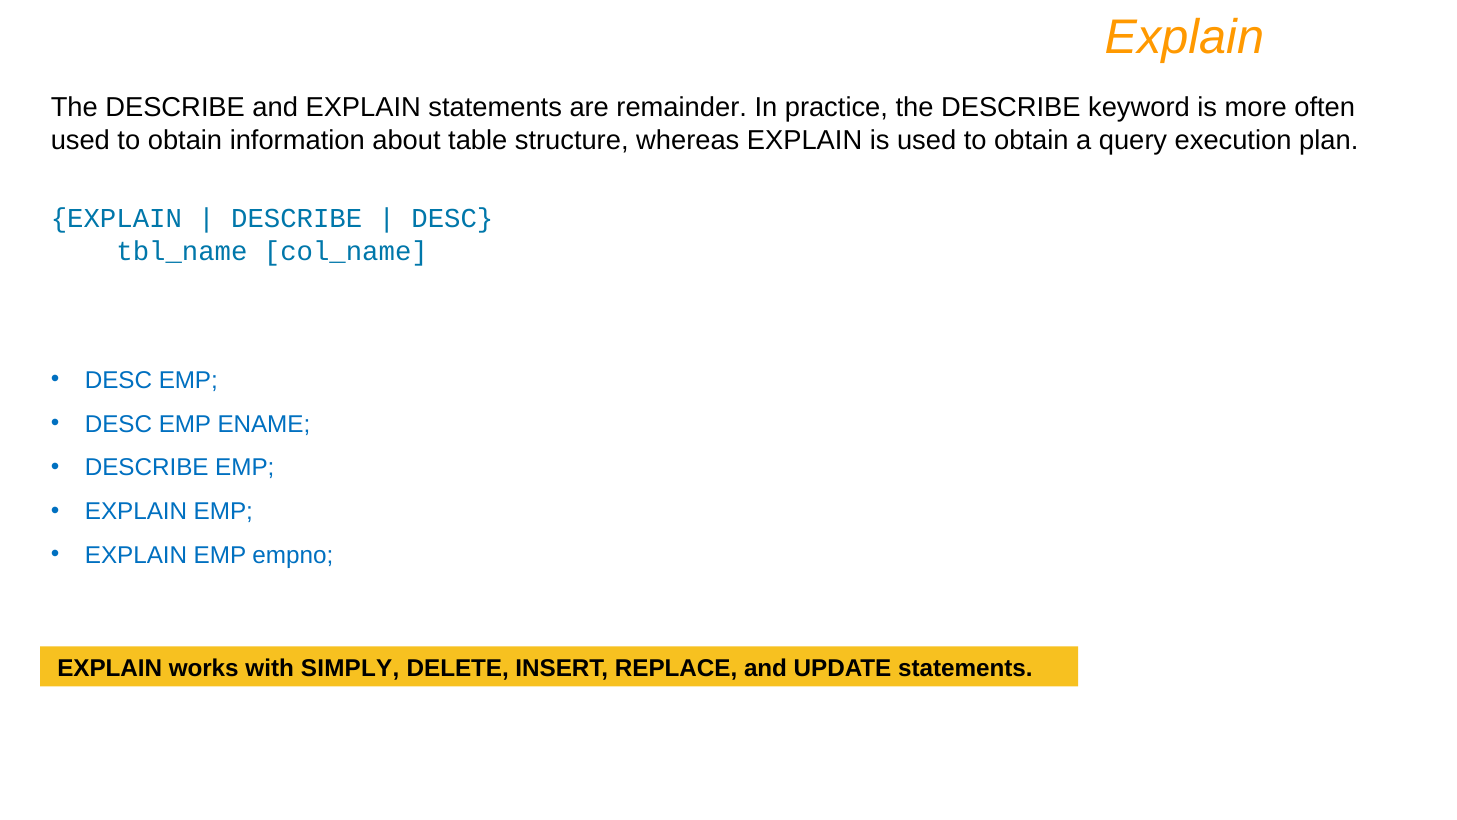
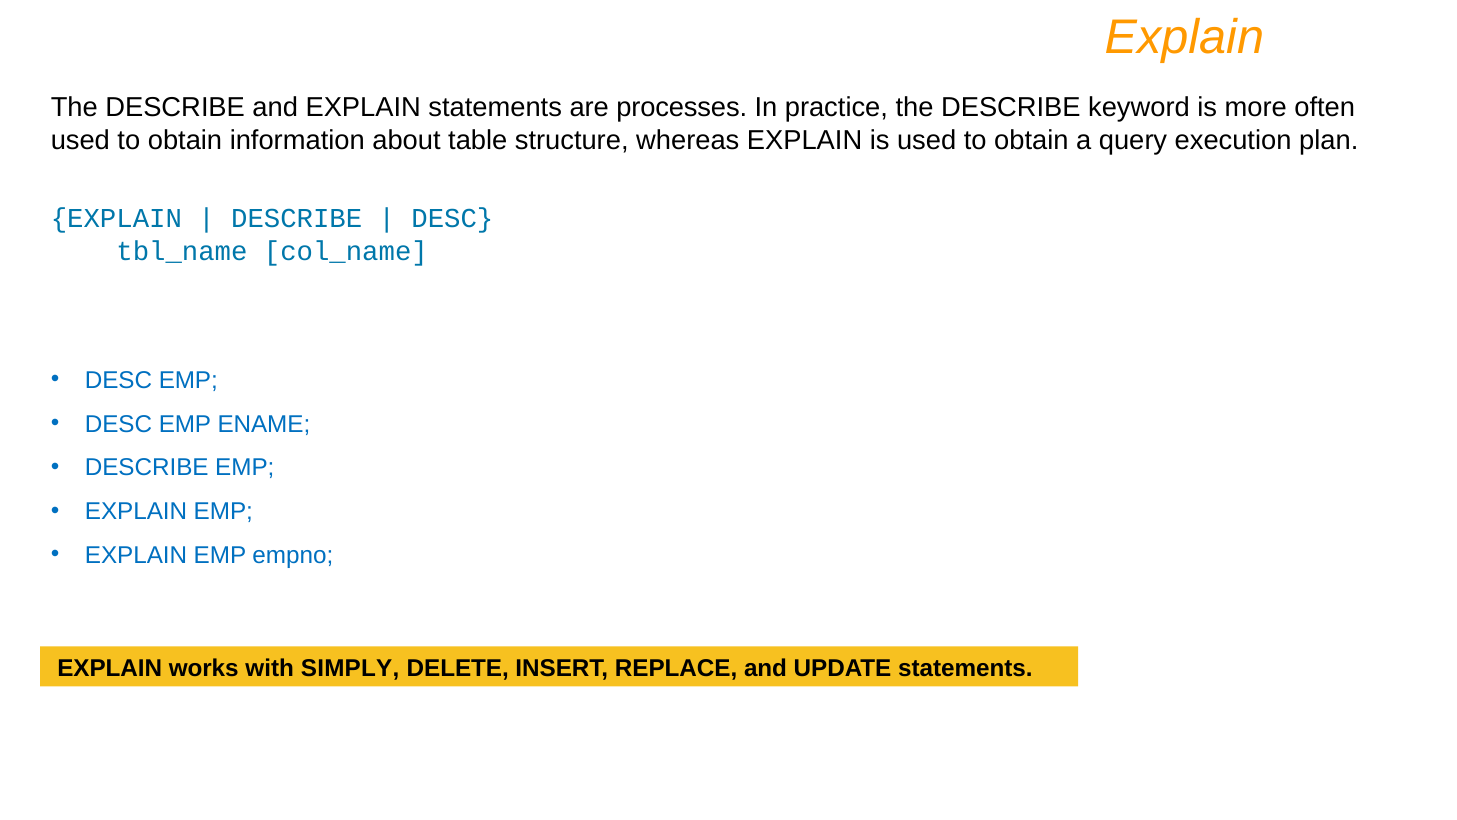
remainder: remainder -> processes (682, 108)
